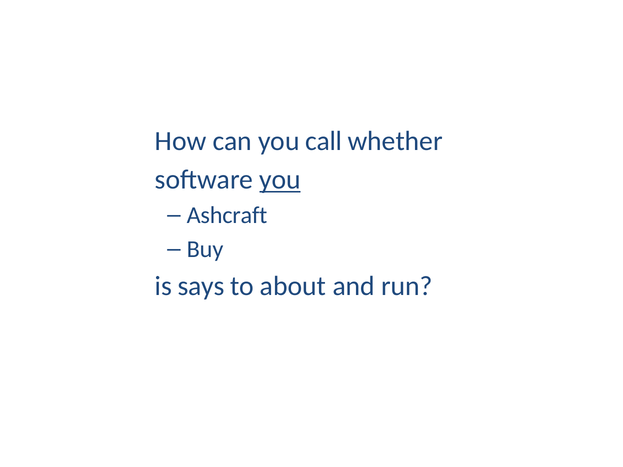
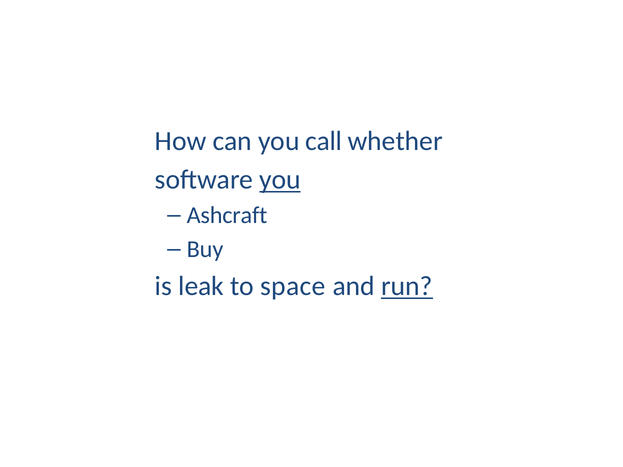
says: says -> leak (201, 287)
about: about -> space (293, 287)
run underline: none -> present (407, 287)
